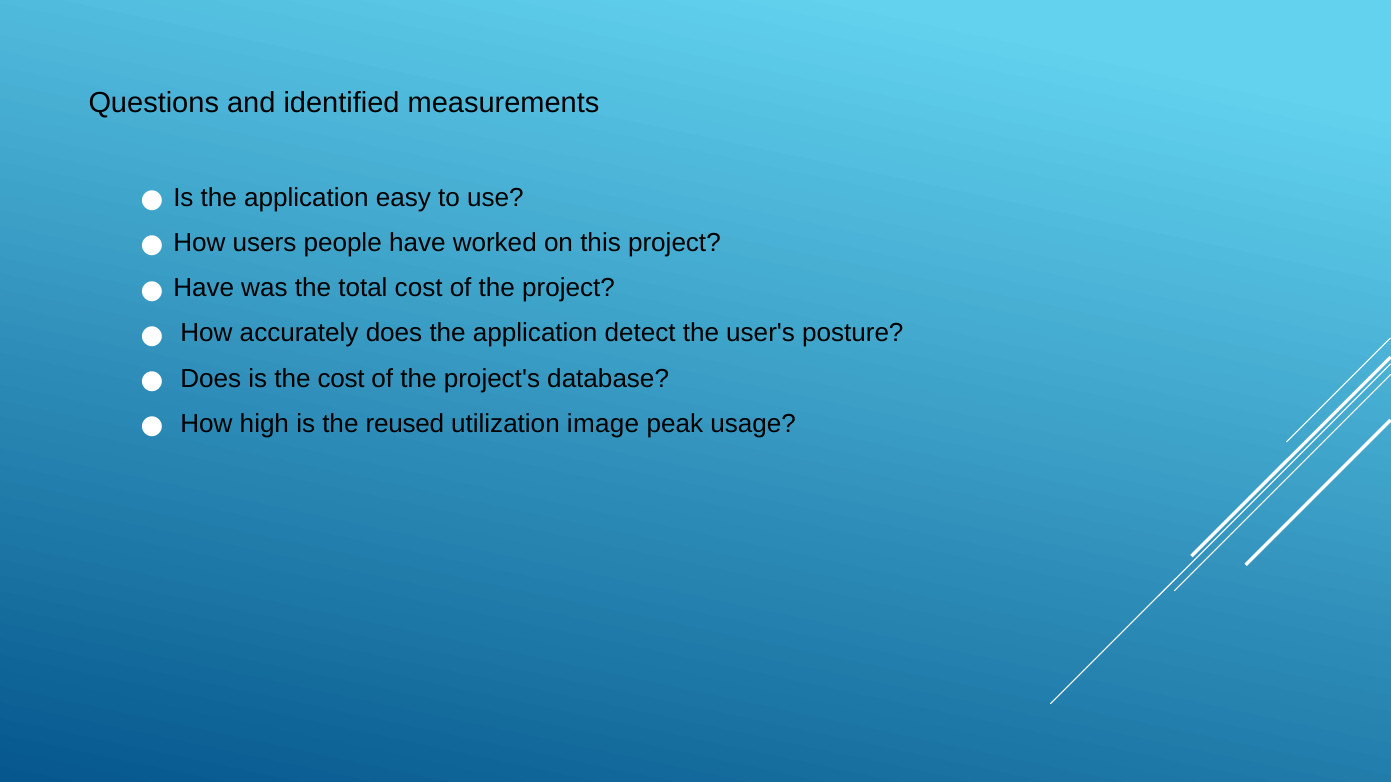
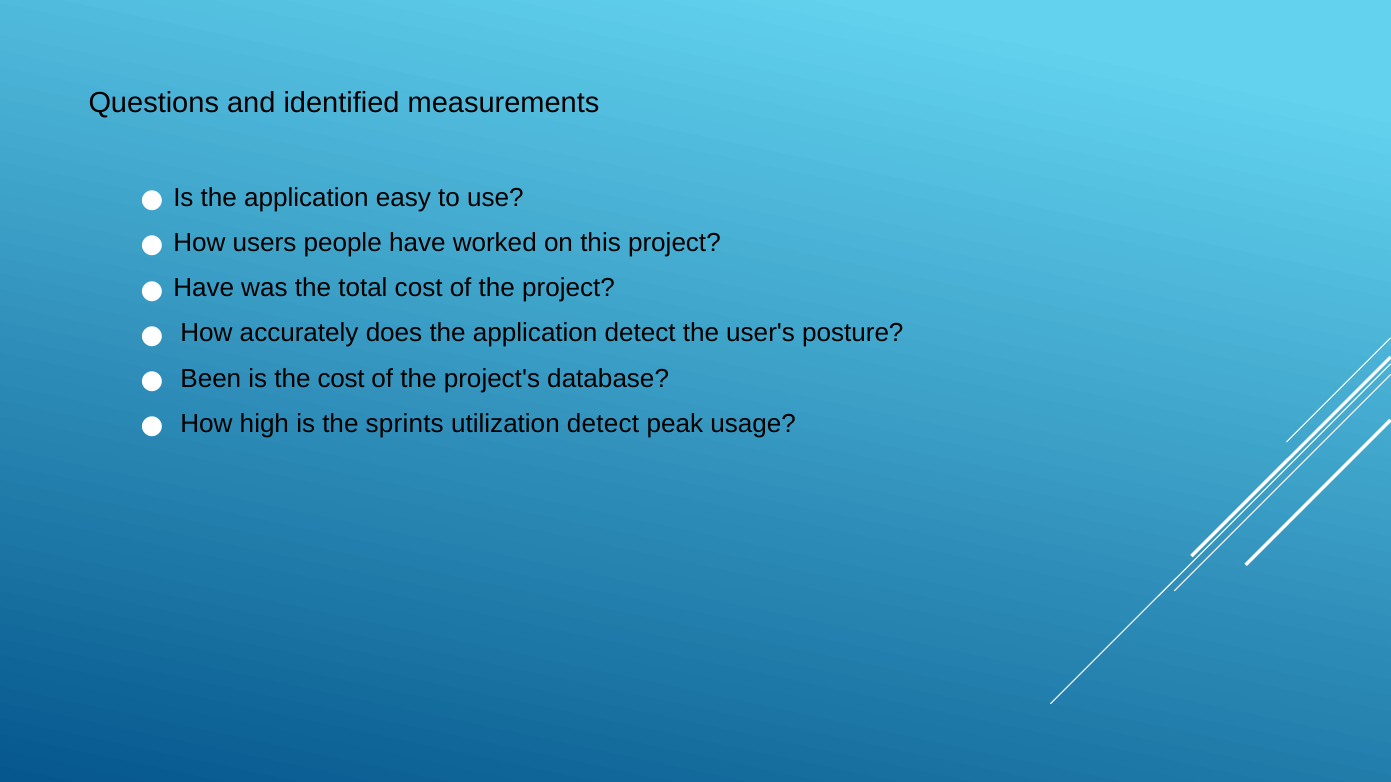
Does: Does -> Been (211, 379)
reused: reused -> sprints (405, 424)
utilization image: image -> detect (603, 424)
